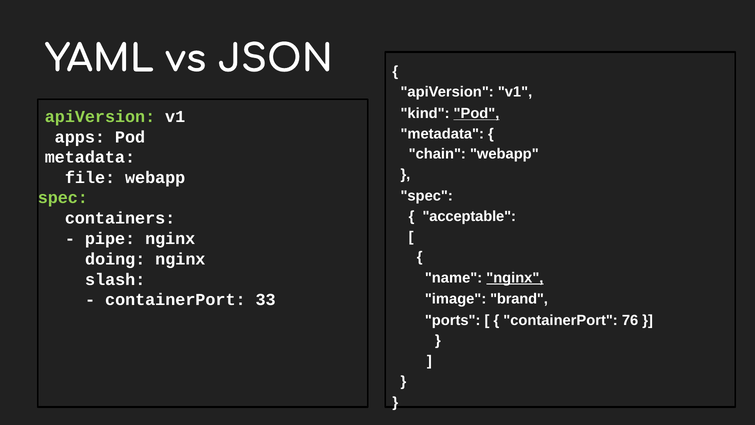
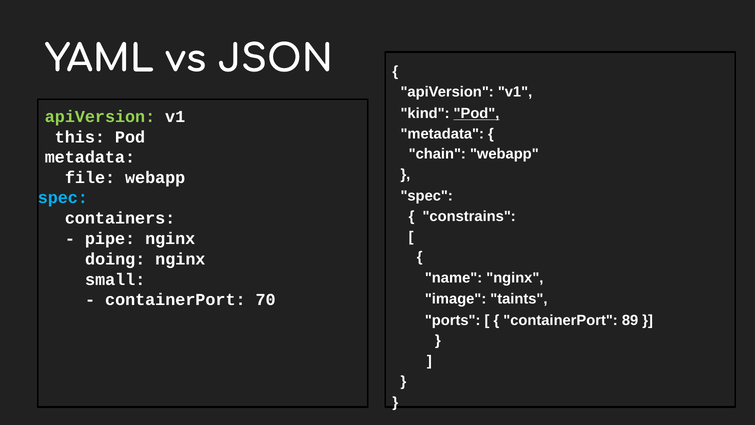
apps: apps -> this (80, 137)
spec colour: light green -> light blue (63, 198)
acceptable: acceptable -> constrains (469, 216)
nginx underline: present -> none (515, 277)
slash: slash -> small (115, 279)
brand: brand -> taints (519, 299)
33: 33 -> 70 (266, 300)
76: 76 -> 89 (630, 320)
